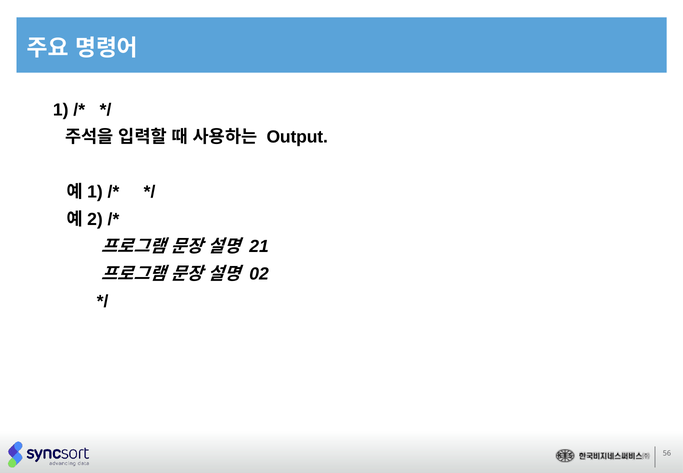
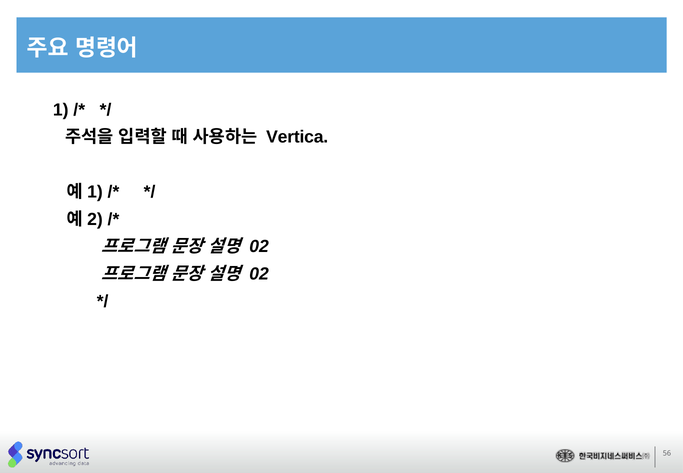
Output: Output -> Vertica (297, 137)
21: 21 -> 02 (259, 246)
